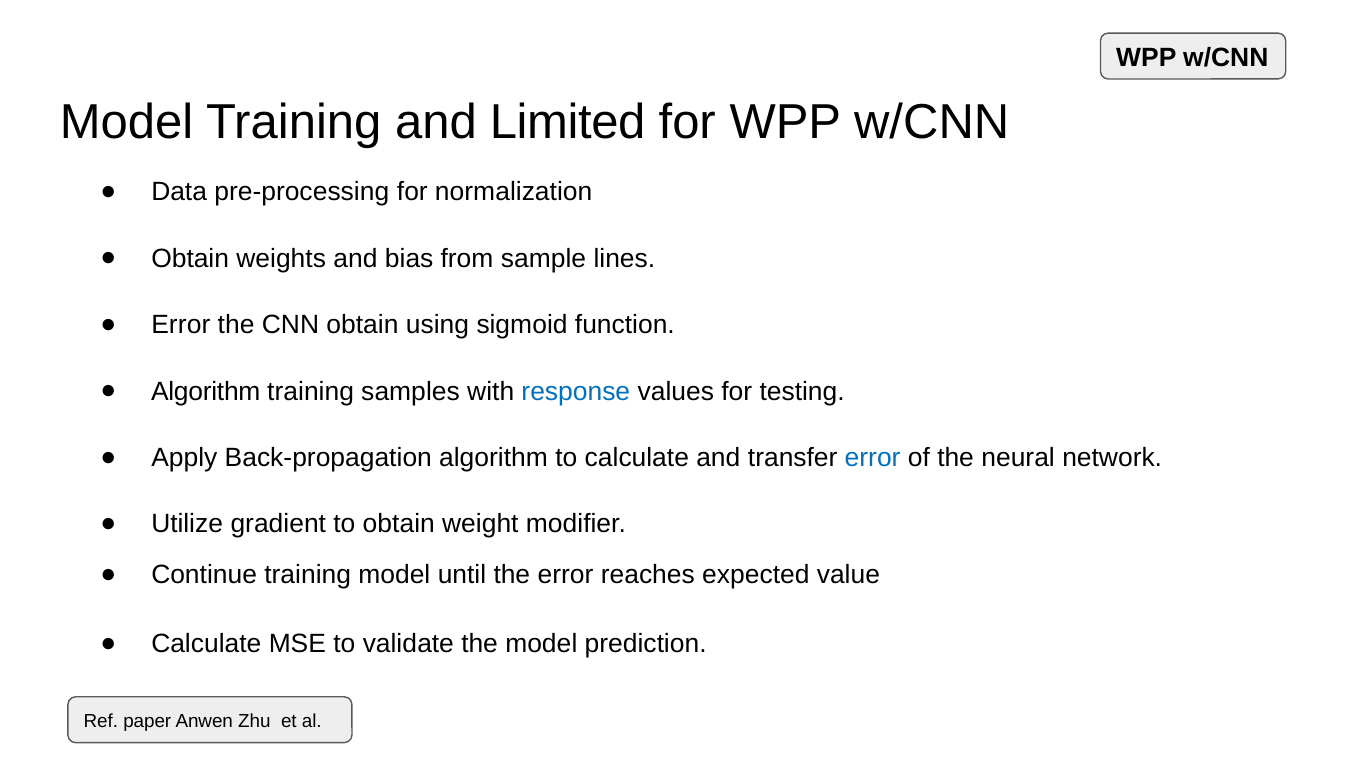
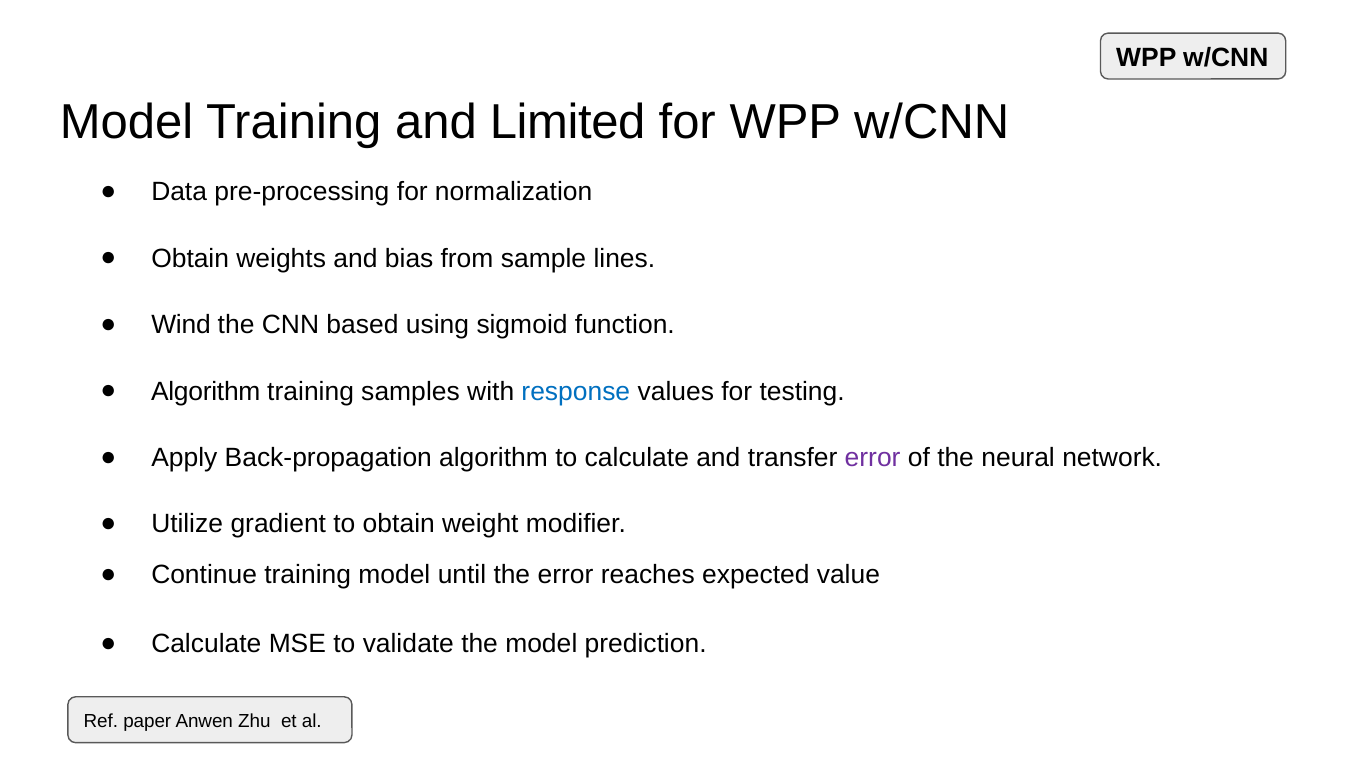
Error: Error -> Wind (181, 325)
CNN obtain: obtain -> based (362, 325)
error colour: blue -> purple (873, 458)
